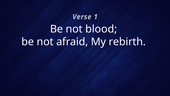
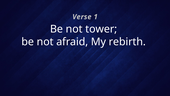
blood: blood -> tower (101, 29)
